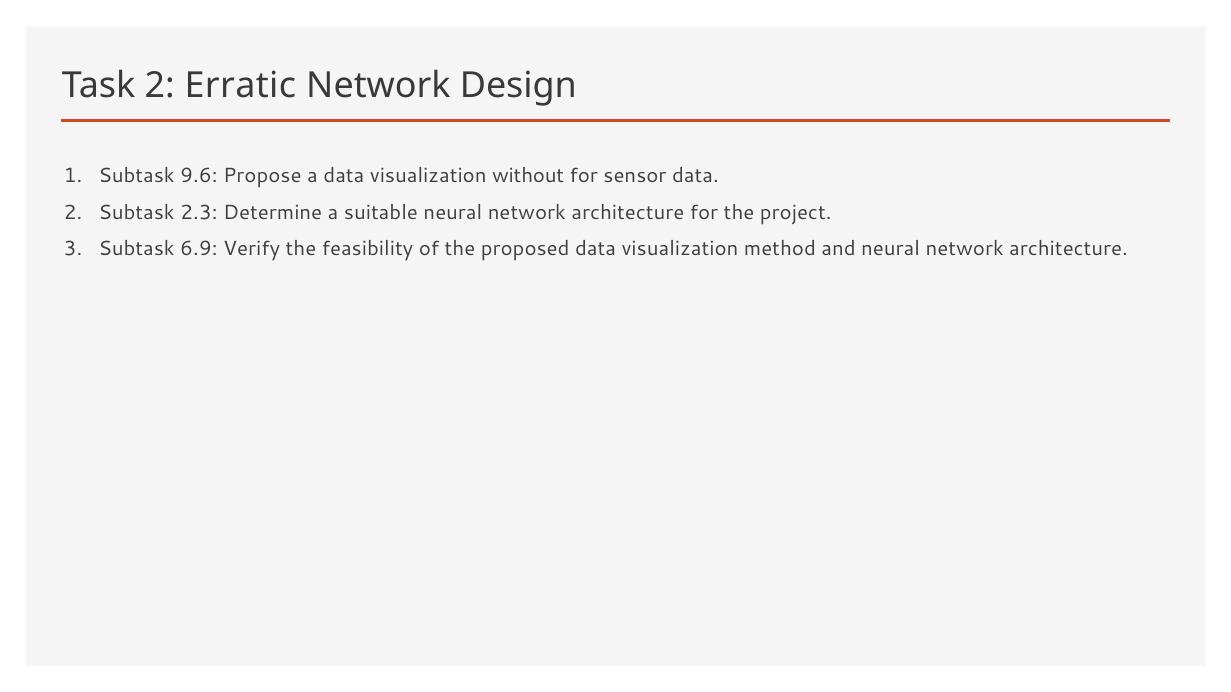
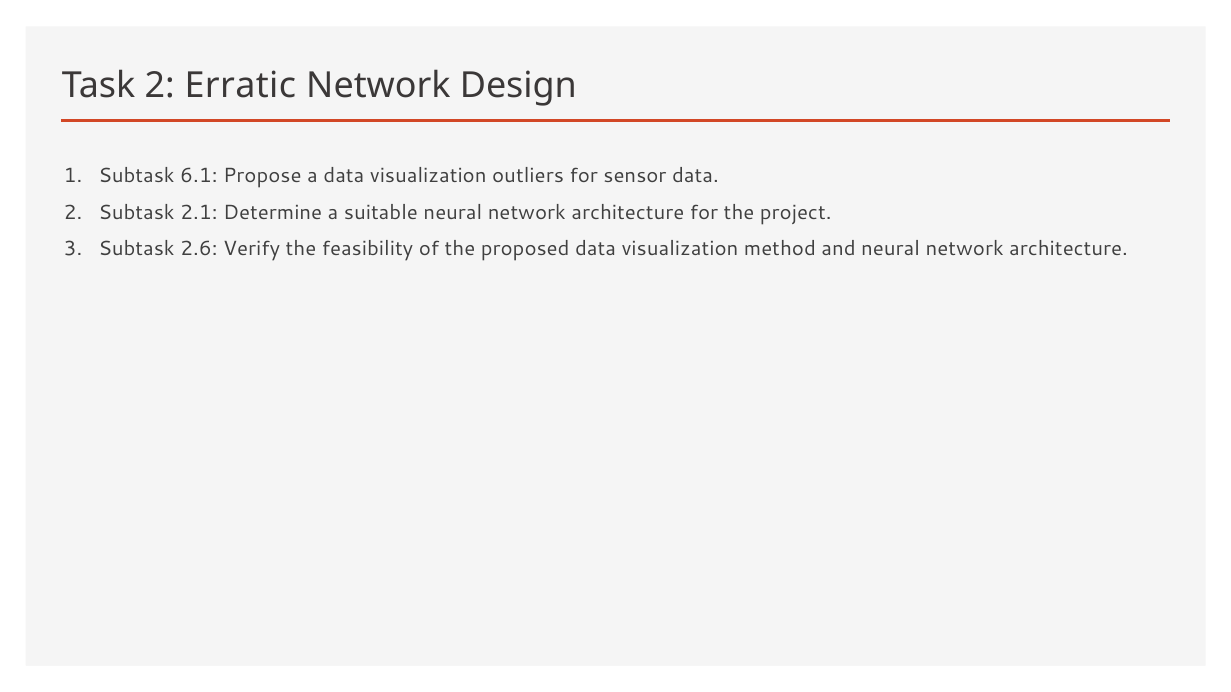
9.6: 9.6 -> 6.1 (199, 176)
without: without -> outliers (528, 176)
2.3: 2.3 -> 2.1 (199, 212)
6.9: 6.9 -> 2.6 (199, 249)
